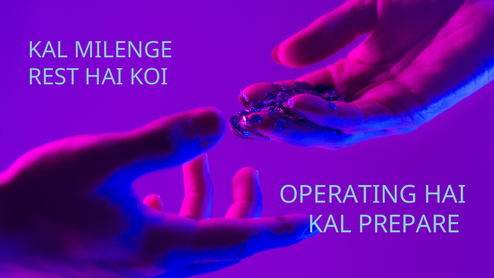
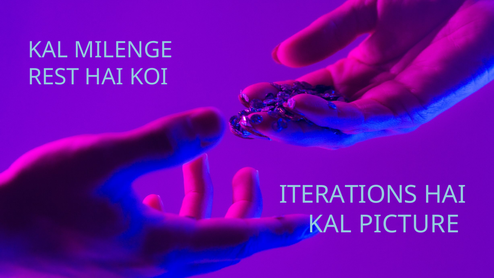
OPERATING: OPERATING -> ITERATIONS (348, 195)
PREPARE: PREPARE -> PICTURE (409, 224)
